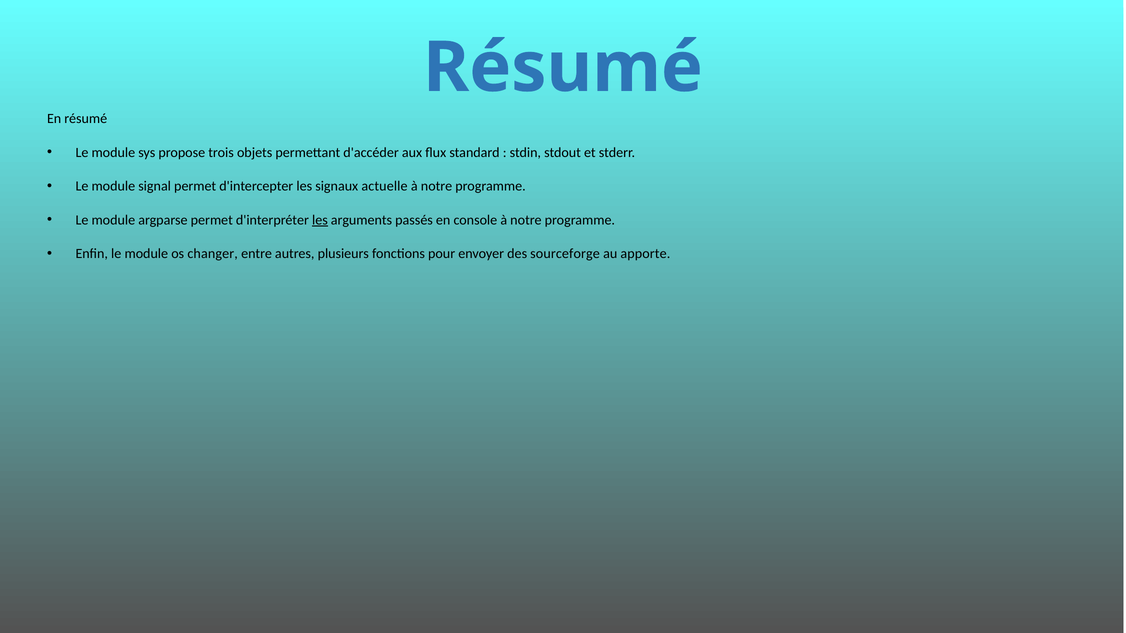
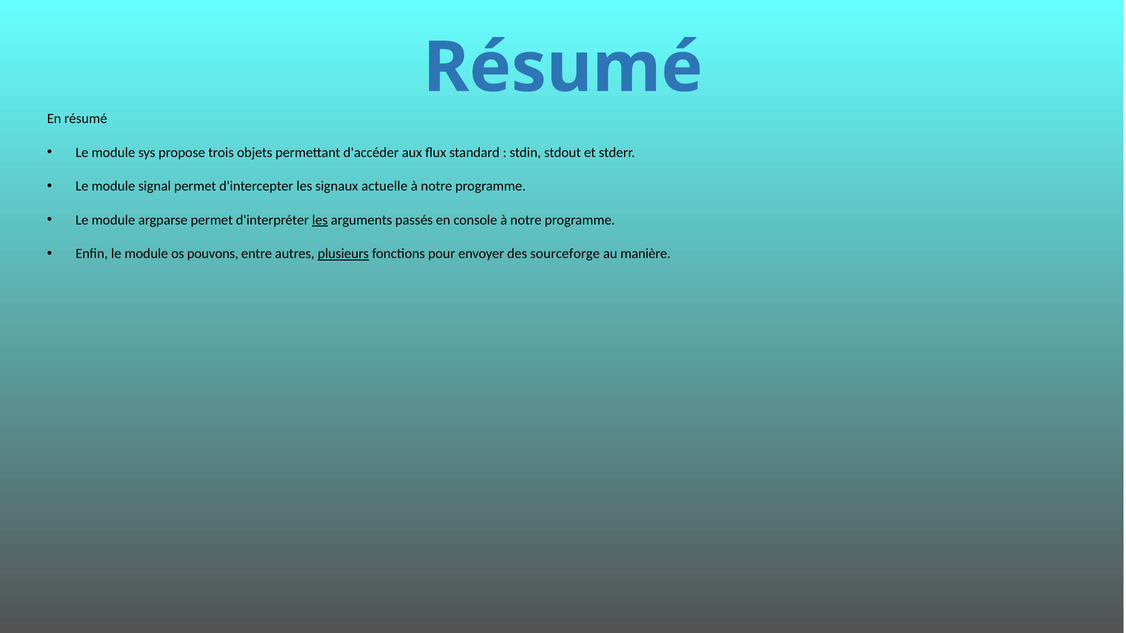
changer: changer -> pouvons (213, 254)
plusieurs underline: none -> present (343, 254)
apporte: apporte -> manière (646, 254)
